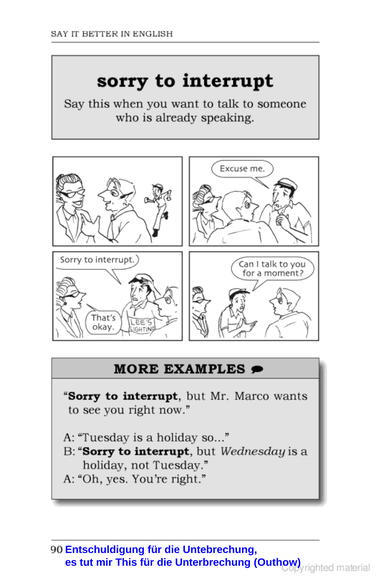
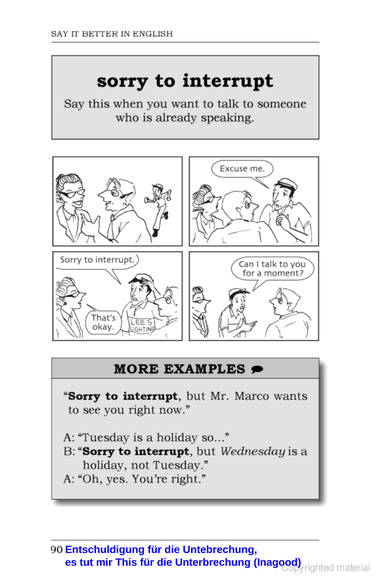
Outhow: Outhow -> Inagood (277, 563)
